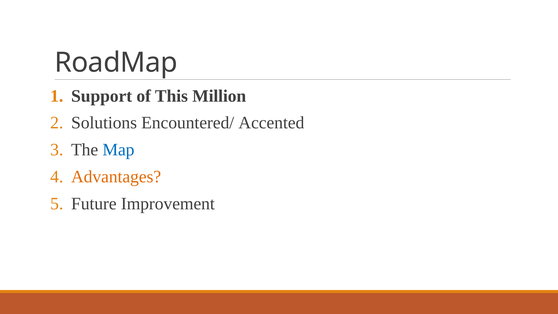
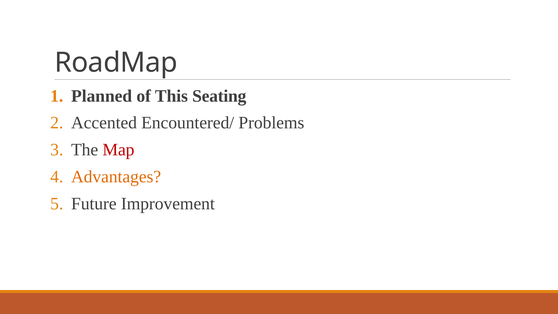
Support: Support -> Planned (102, 96)
Million: Million -> Seating (219, 96)
Solutions: Solutions -> Accented (104, 123)
Accented: Accented -> Problems (271, 123)
Map colour: blue -> red (119, 150)
